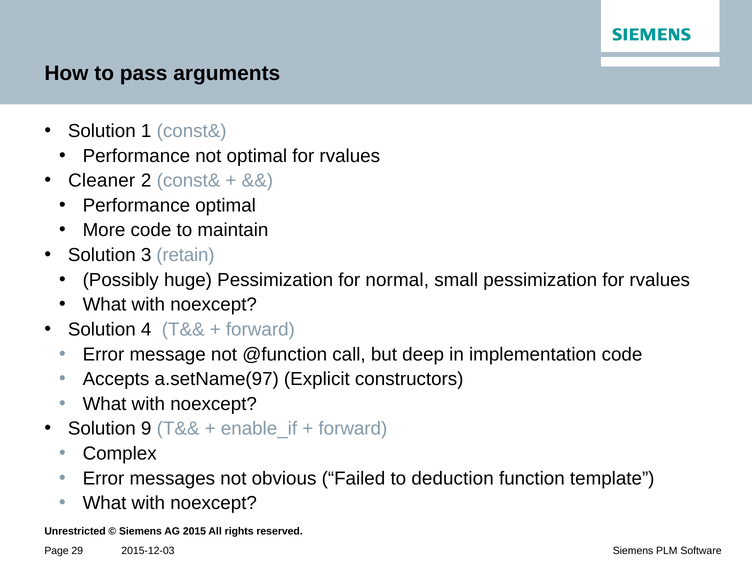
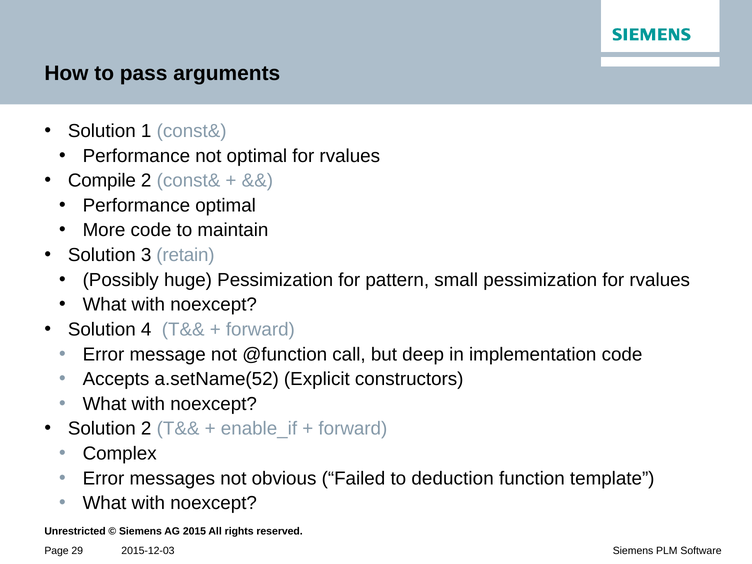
Cleaner: Cleaner -> Compile (102, 181)
normal: normal -> pattern (397, 280)
a.setName(97: a.setName(97 -> a.setName(52 (217, 379)
Solution 9: 9 -> 2 (146, 429)
